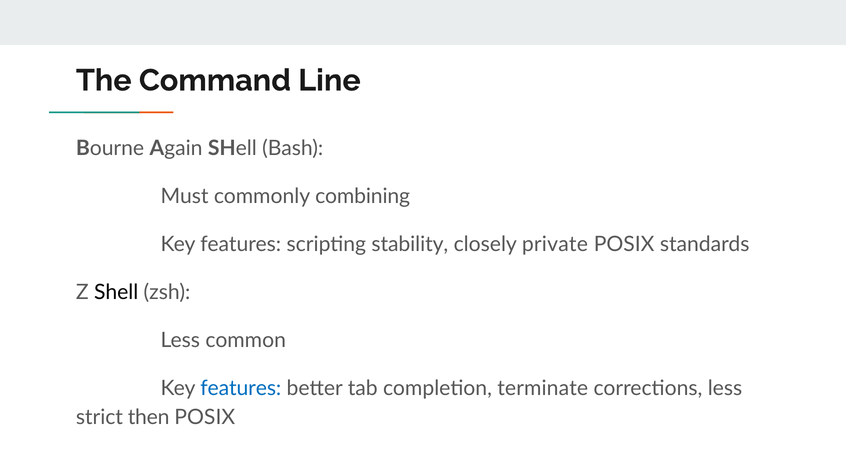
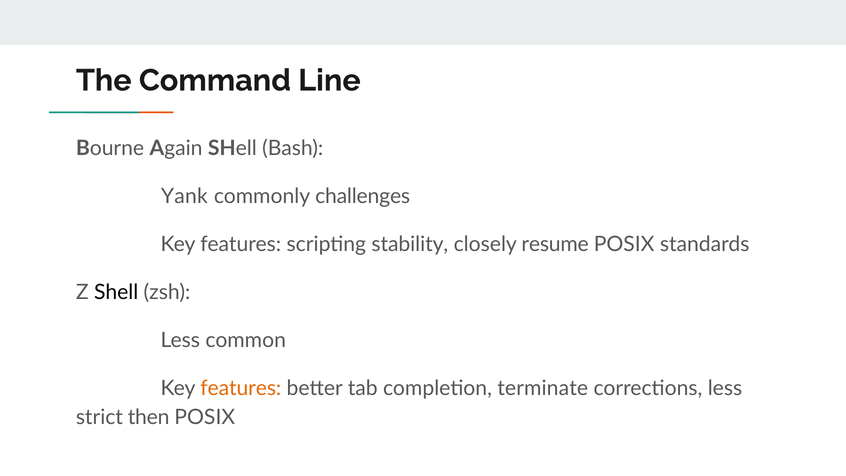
Must: Must -> Yank (184, 196)
combining: combining -> challenges (363, 196)
private: private -> resume (555, 244)
features colour: blue -> orange (241, 388)
